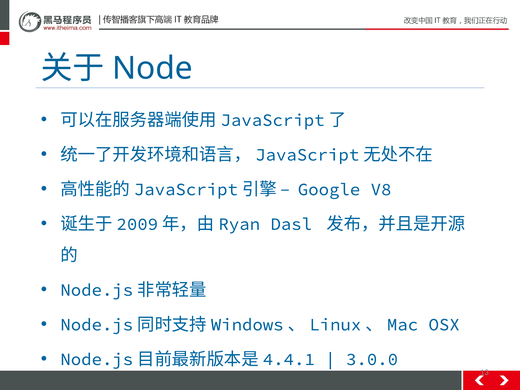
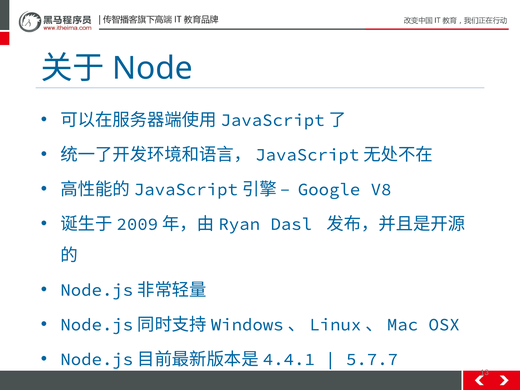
3.0.0: 3.0.0 -> 5.7.7 (372, 359)
